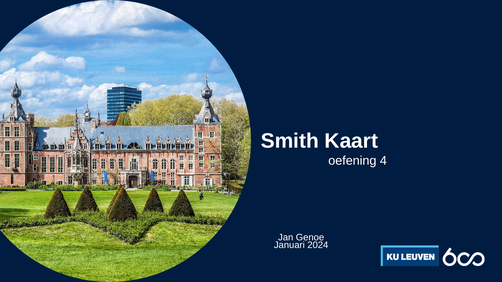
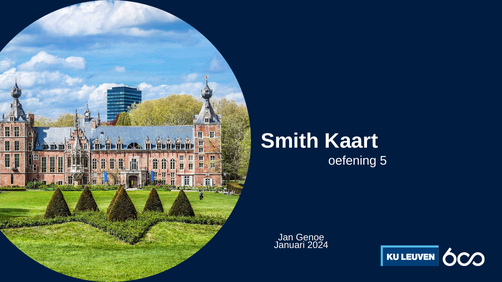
4: 4 -> 5 (383, 161)
